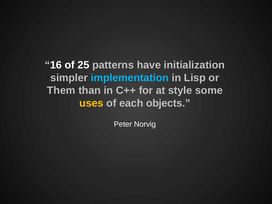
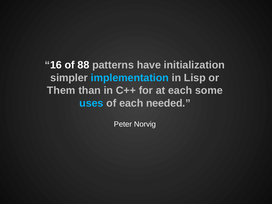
25: 25 -> 88 (83, 65)
at style: style -> each (180, 90)
uses colour: yellow -> light blue (91, 103)
objects: objects -> needed (168, 103)
